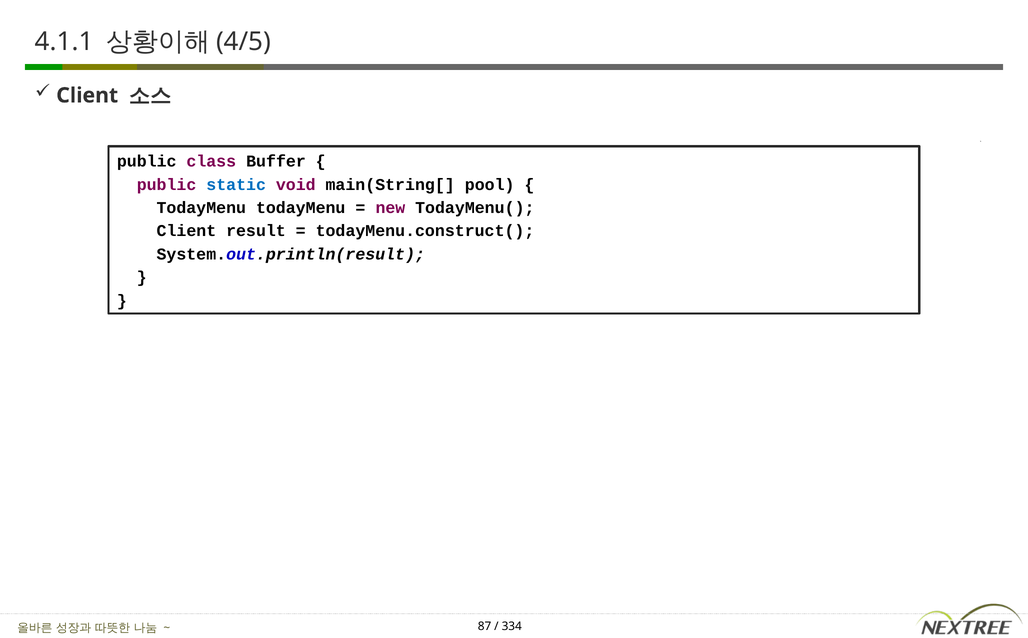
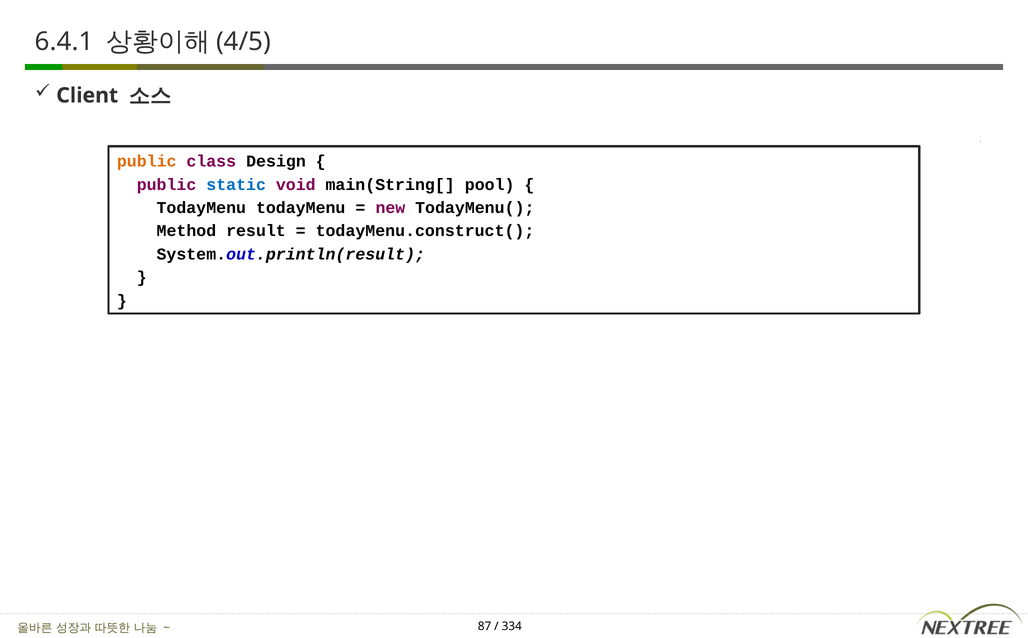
4.1.1: 4.1.1 -> 6.4.1 (64, 41)
public colour: black -> orange (147, 162)
Buffer: Buffer -> Design (276, 162)
Client: Client -> Method (186, 231)
